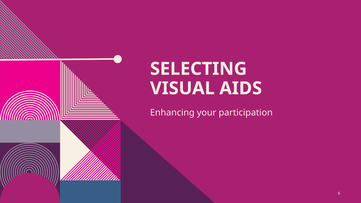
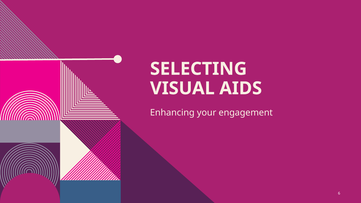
participation: participation -> engagement (246, 113)
